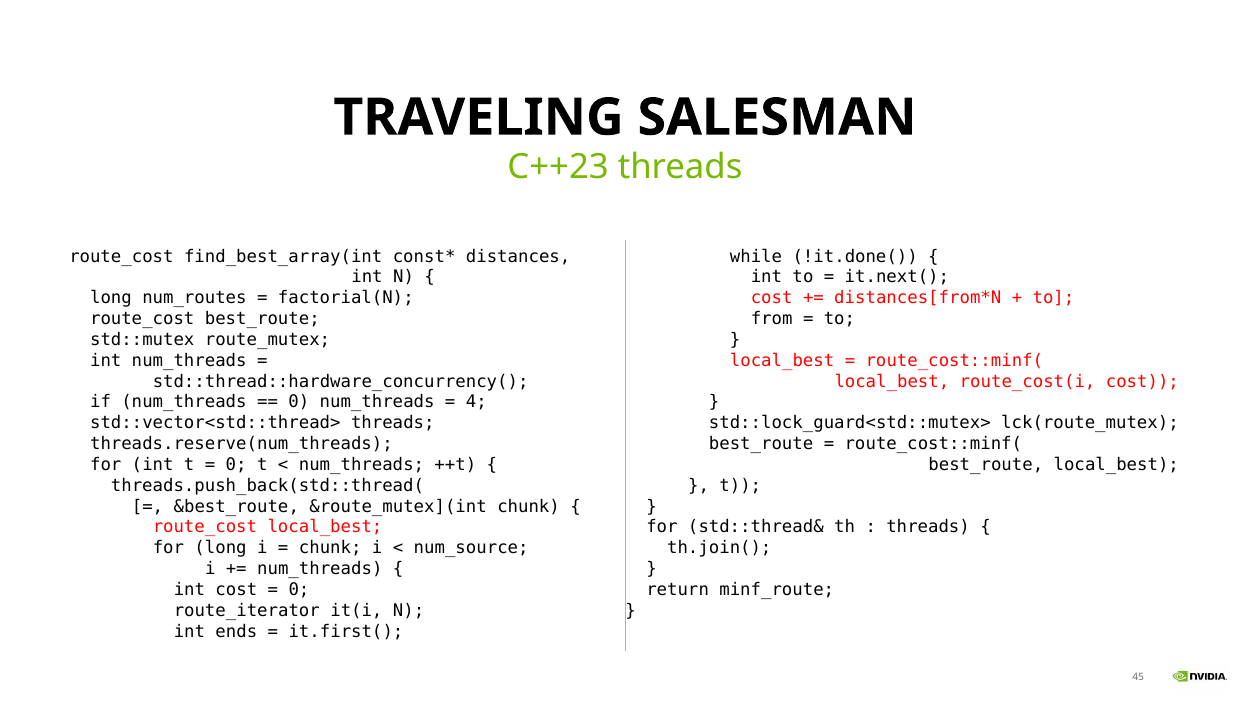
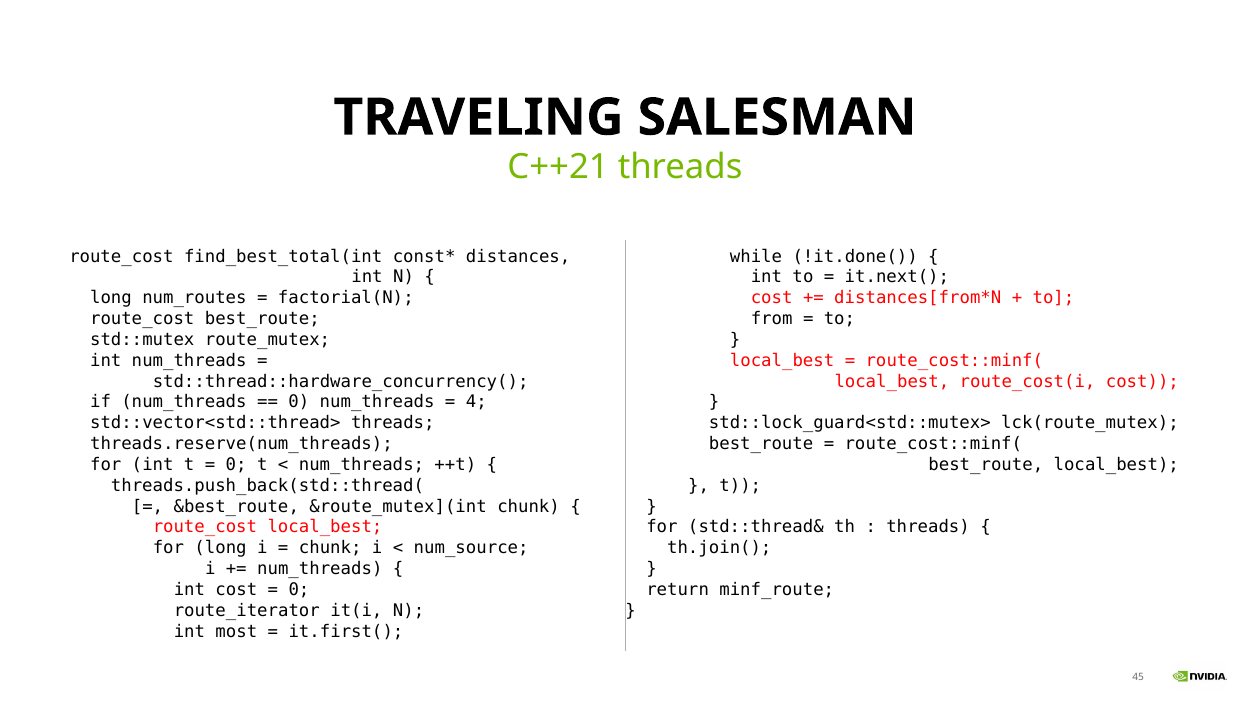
C++23: C++23 -> C++21 (558, 167)
find_best_array(int: find_best_array(int -> find_best_total(int (283, 256)
ends: ends -> most (236, 631)
